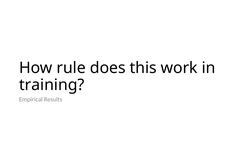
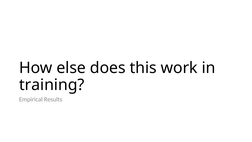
rule: rule -> else (71, 68)
